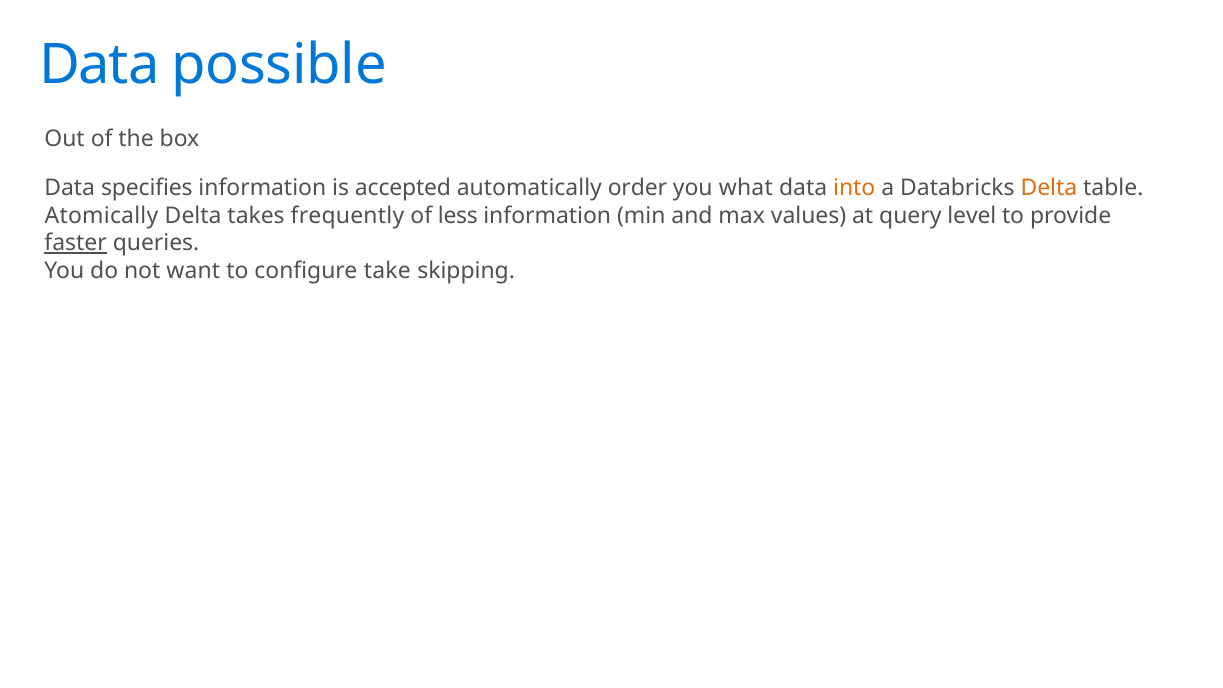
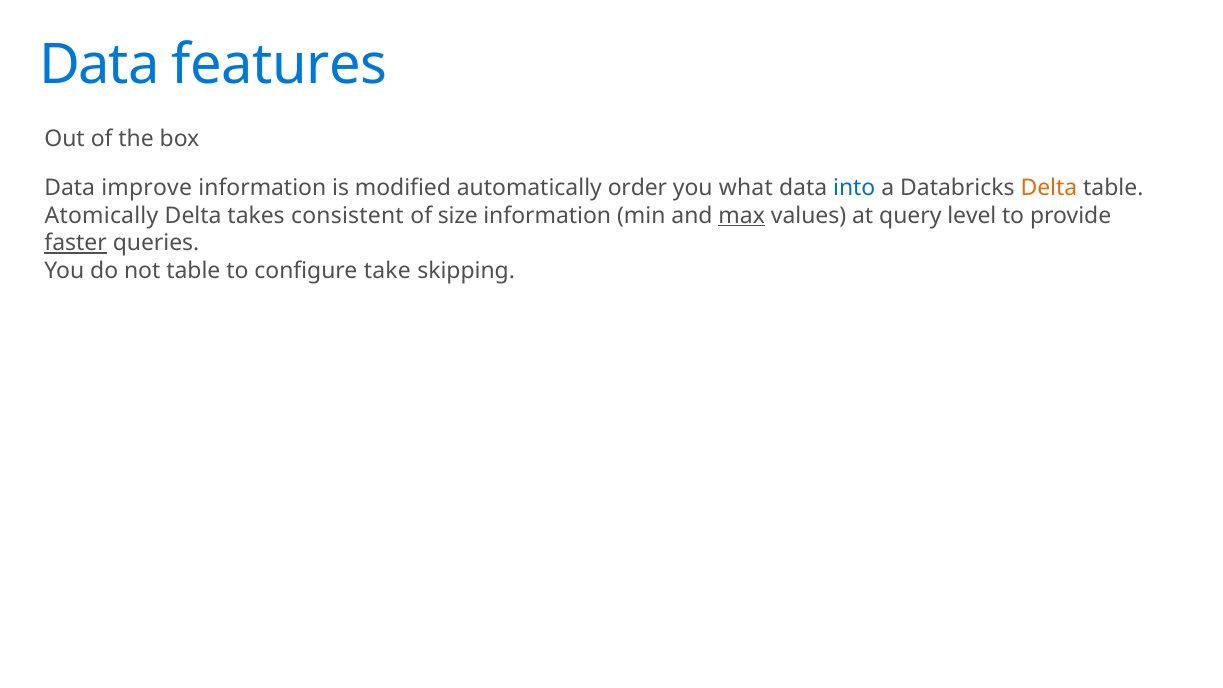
possible: possible -> features (279, 65)
specifies: specifies -> improve (147, 188)
accepted: accepted -> modified (403, 188)
into colour: orange -> blue (854, 188)
frequently: frequently -> consistent (347, 216)
less: less -> size (458, 216)
max underline: none -> present (742, 216)
not want: want -> table (193, 271)
